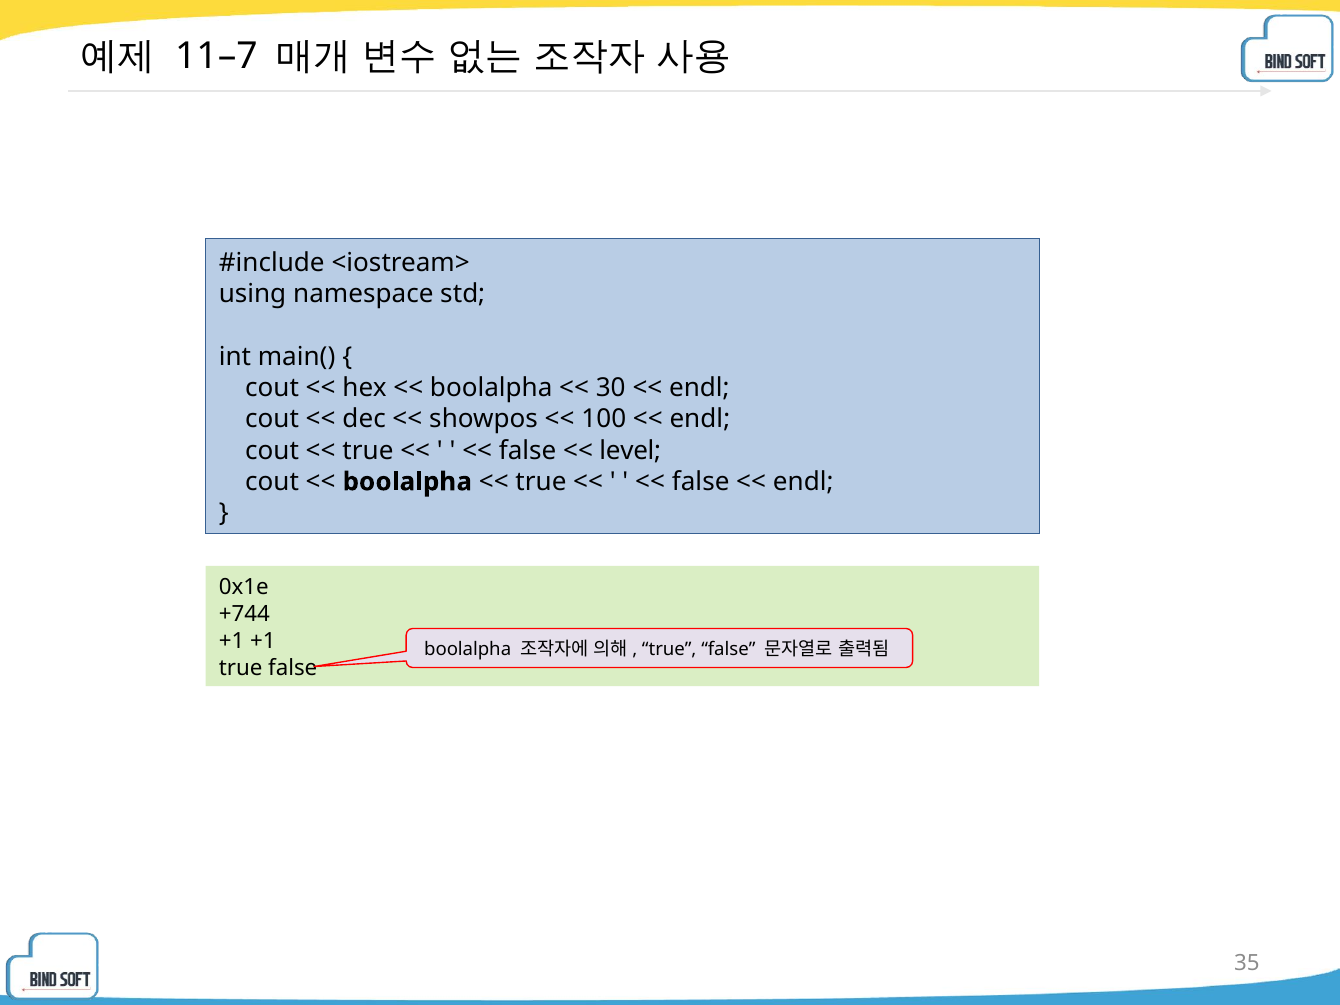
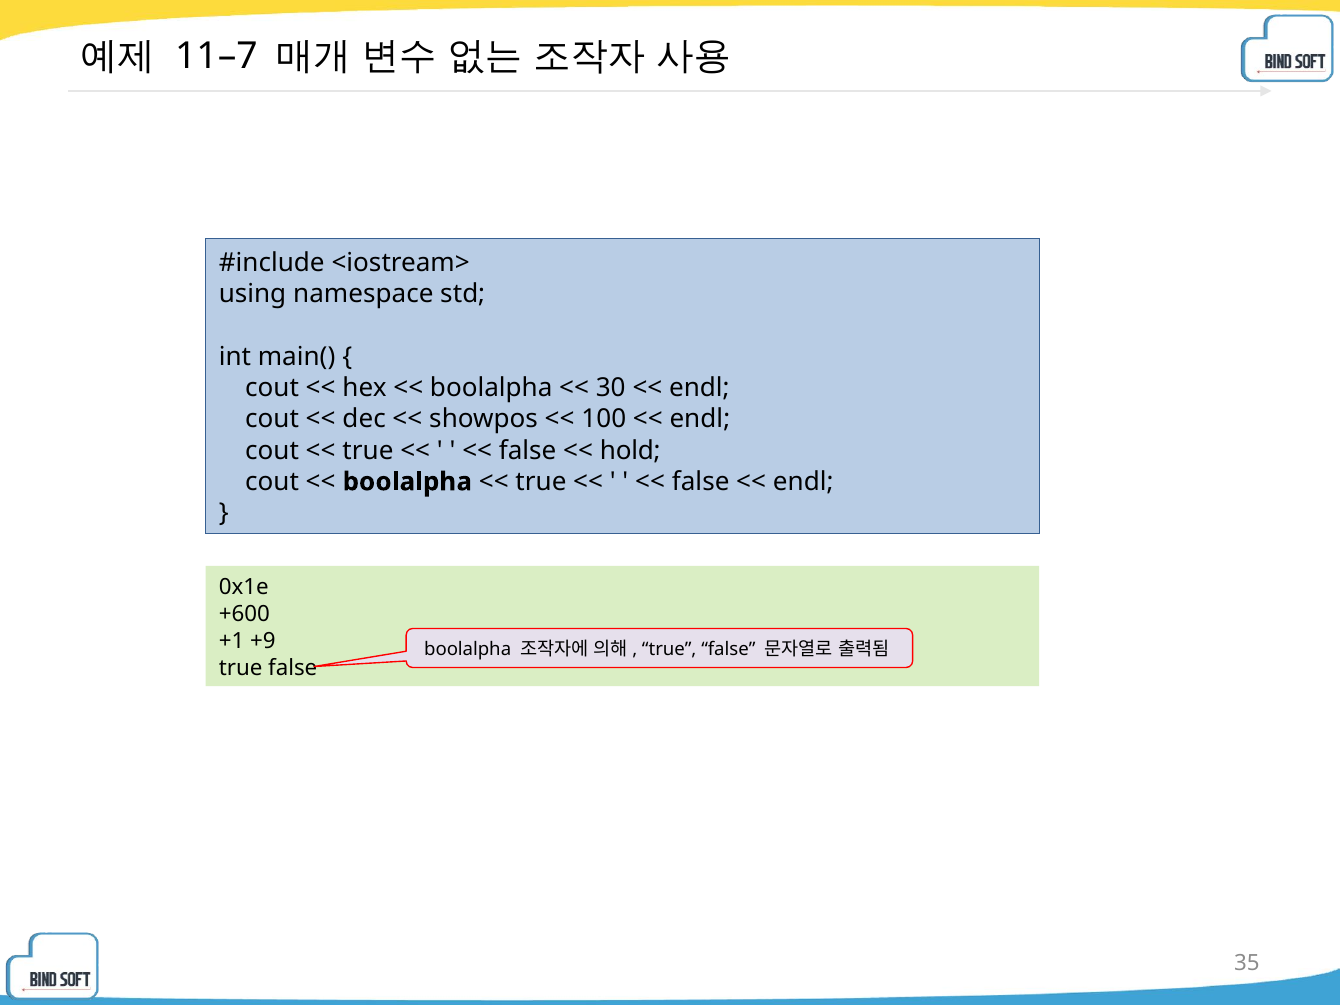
level: level -> hold (630, 450)
+744: +744 -> +600 (244, 614)
+1 +1: +1 -> +9 (263, 641)
